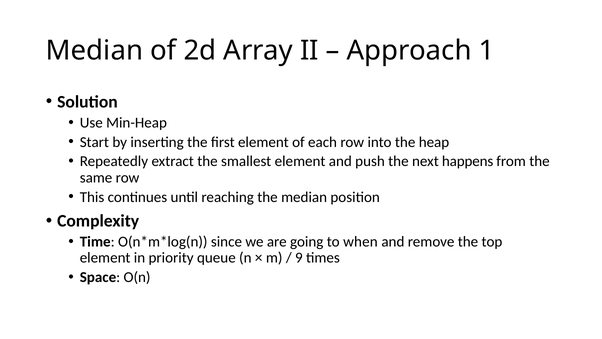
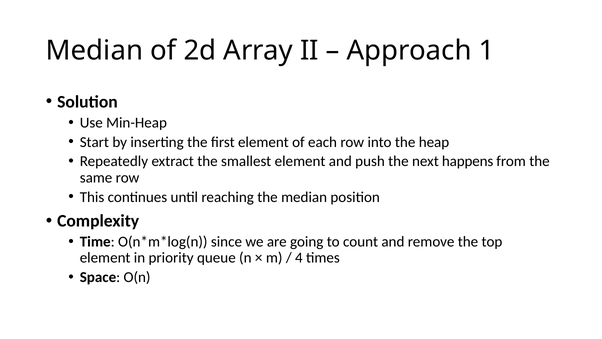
when: when -> count (361, 241)
9: 9 -> 4 (299, 258)
